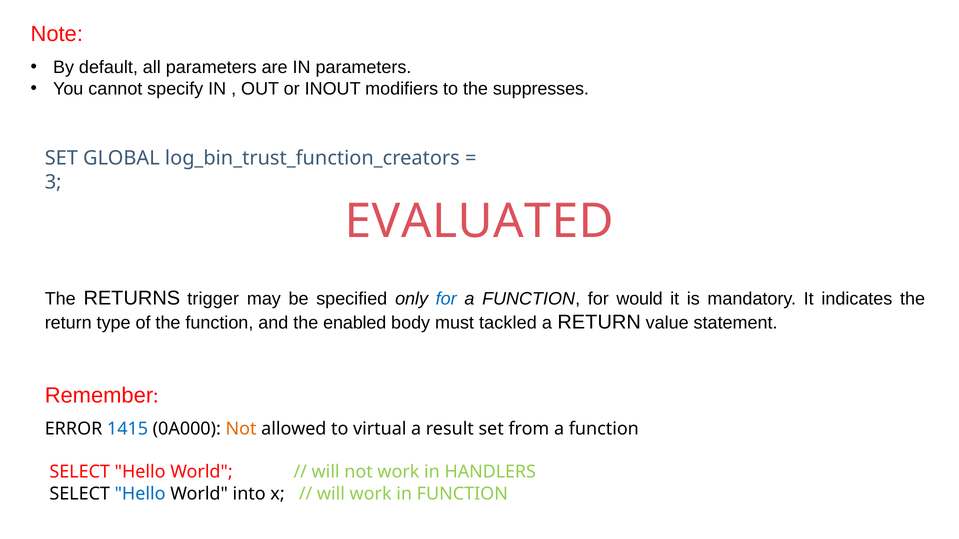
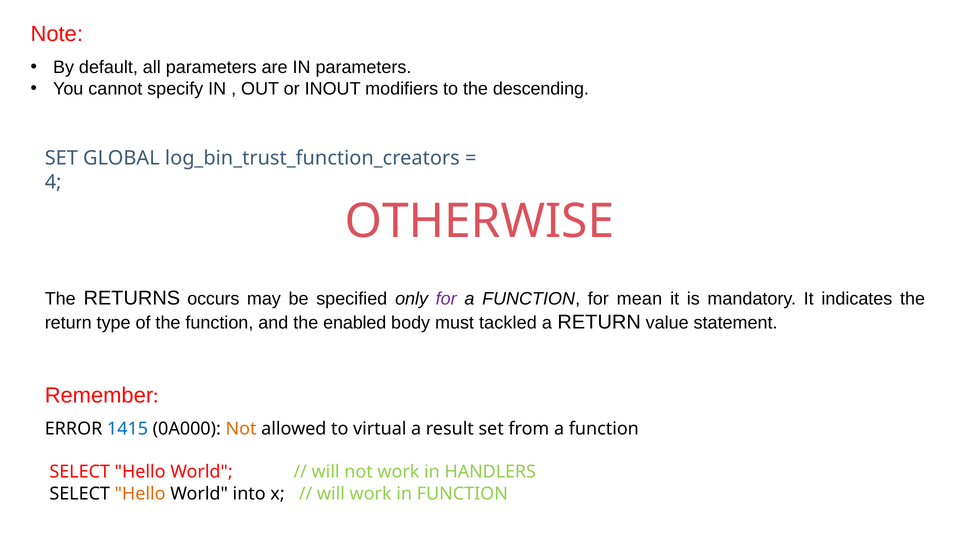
suppresses: suppresses -> descending (541, 89)
3: 3 -> 4 (53, 182)
EVALUATED: EVALUATED -> OTHERWISE (479, 221)
trigger: trigger -> occurs (213, 299)
for colour: blue -> purple (446, 299)
would: would -> mean (639, 299)
Hello colour: blue -> orange (140, 494)
